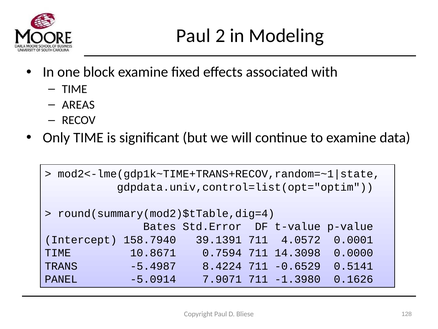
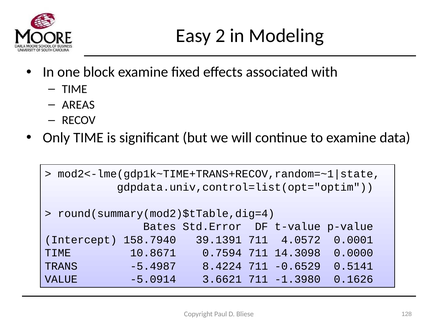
Paul: Paul -> Easy (193, 36)
PANEL: PANEL -> VALUE (61, 279)
7.9071: 7.9071 -> 3.6621 (222, 279)
